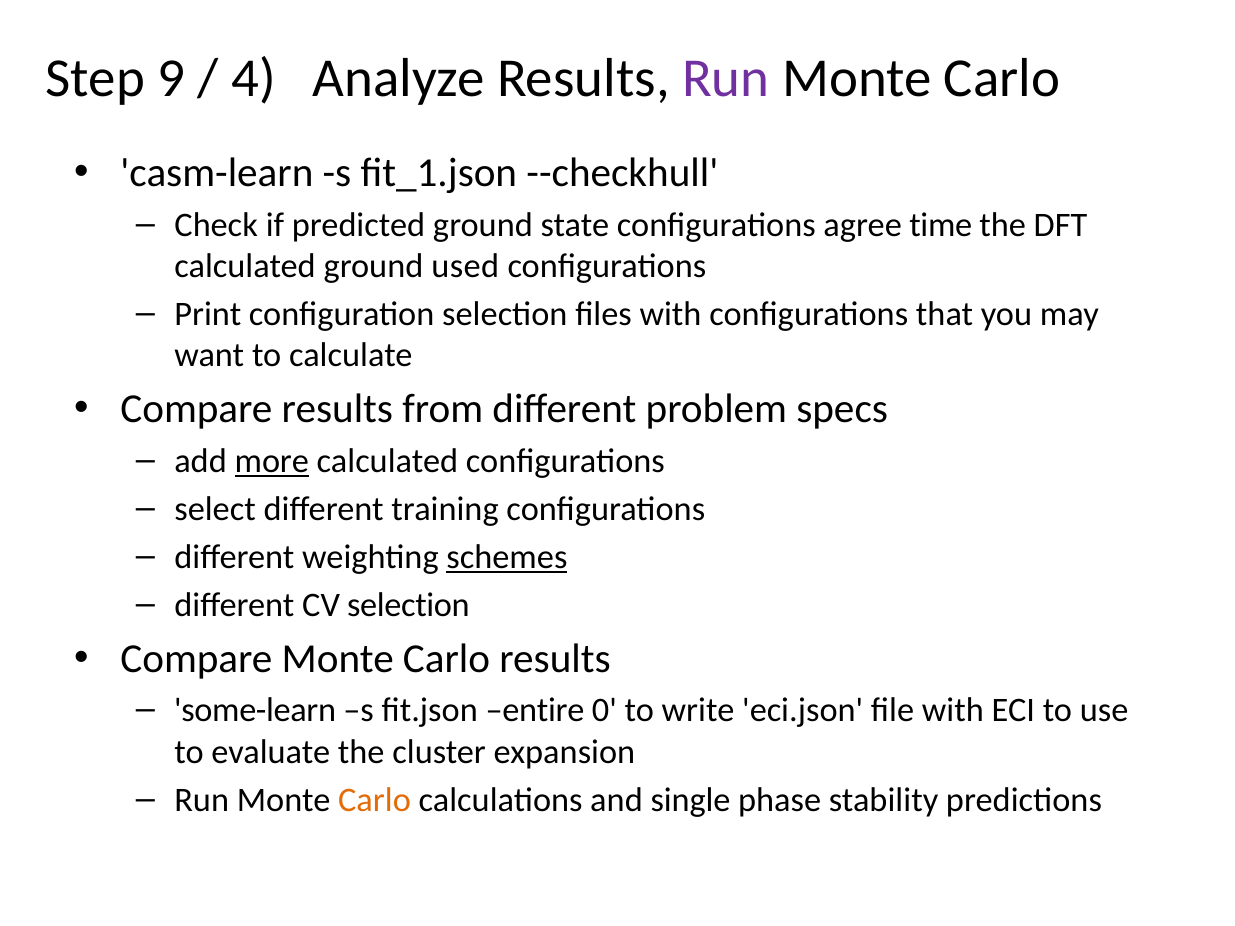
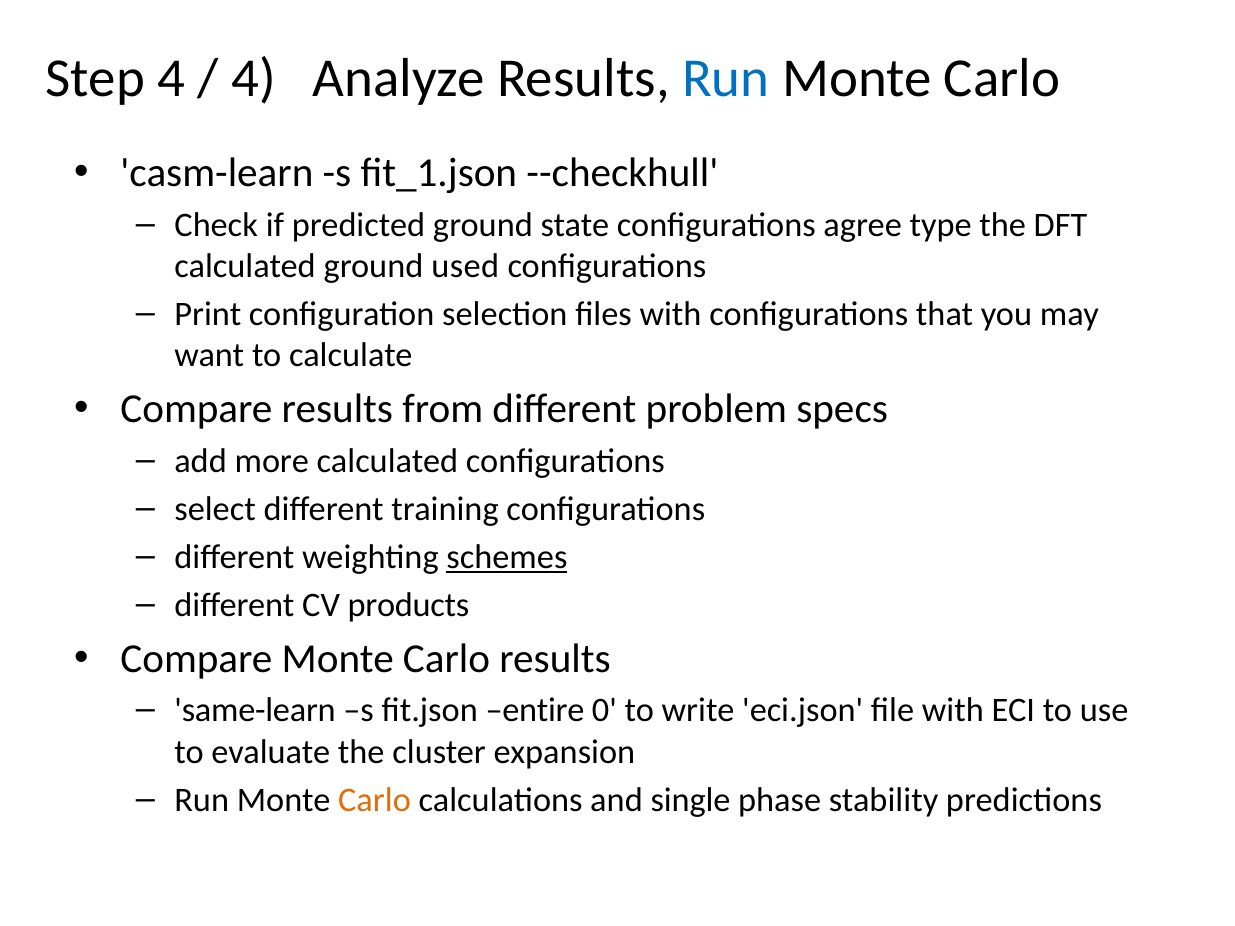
Step 9: 9 -> 4 (171, 78)
Run colour: purple -> blue (726, 78)
time: time -> type (941, 225)
more underline: present -> none (272, 461)
CV selection: selection -> products (408, 605)
some-learn: some-learn -> same-learn (255, 711)
